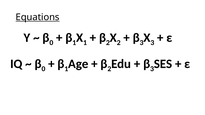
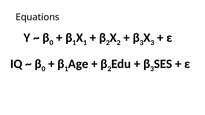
Equations underline: present -> none (38, 17)
